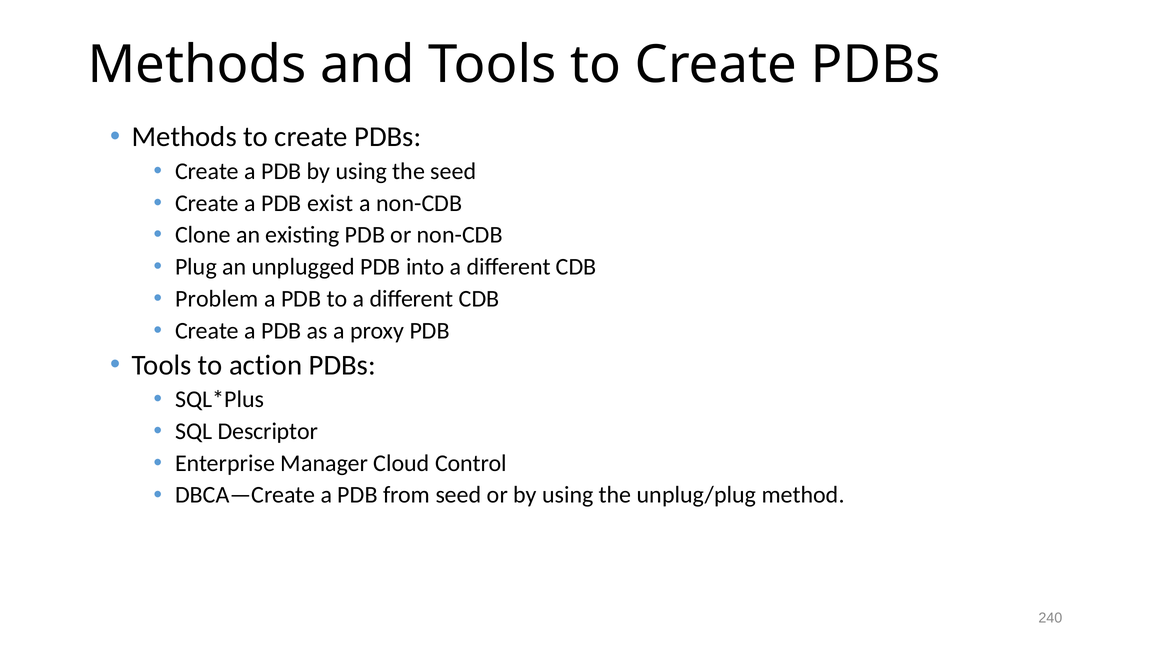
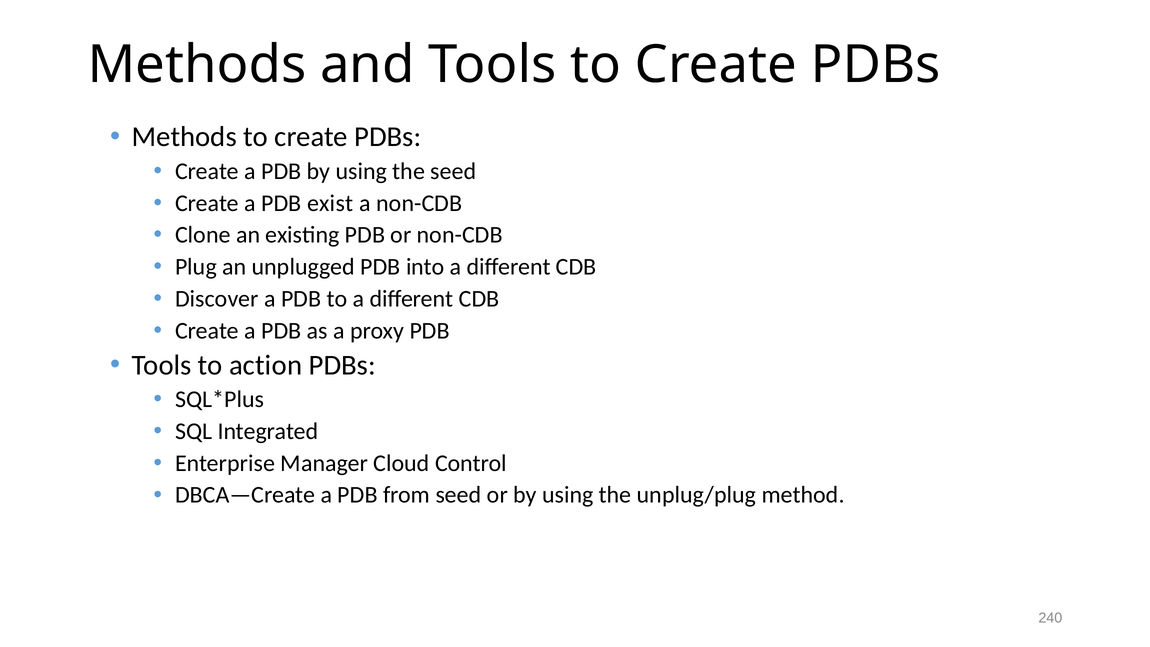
Problem: Problem -> Discover (217, 299)
Descriptor: Descriptor -> Integrated (268, 431)
